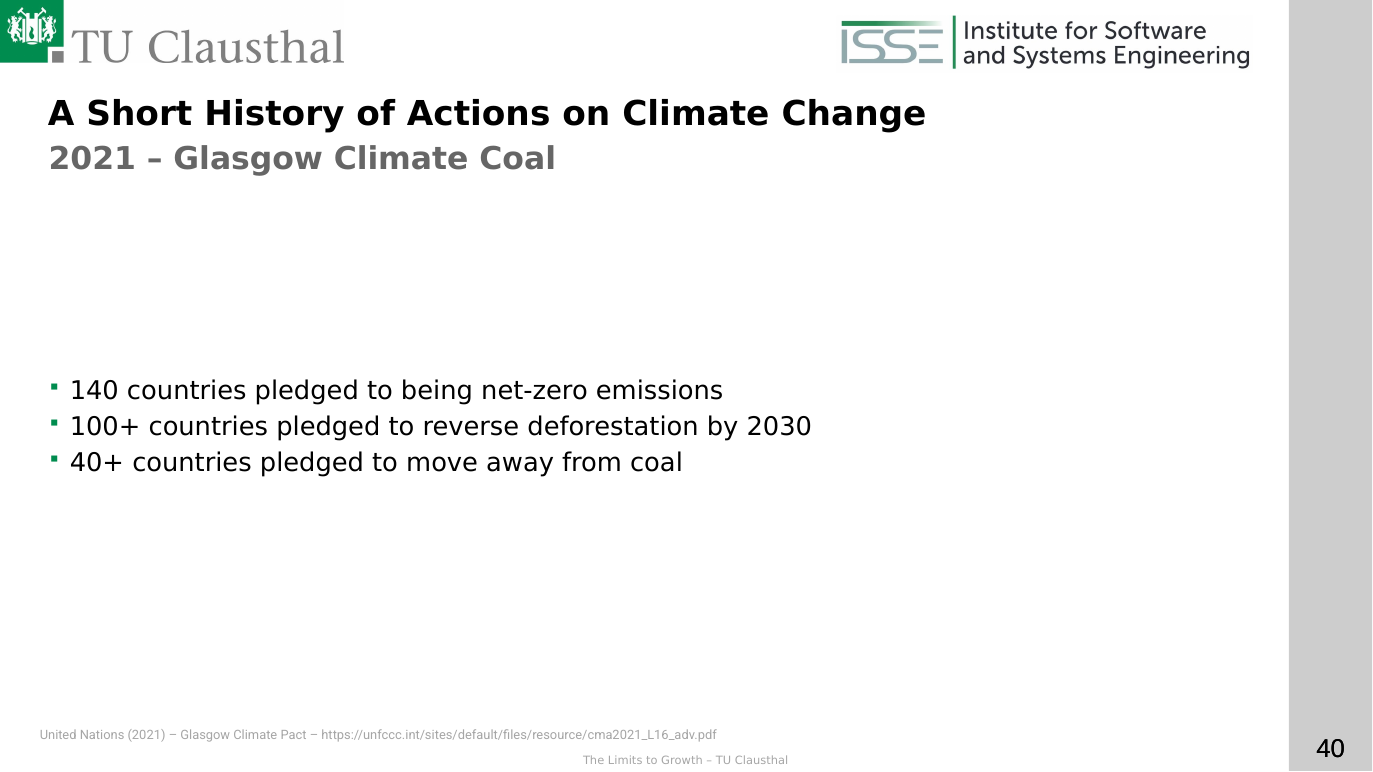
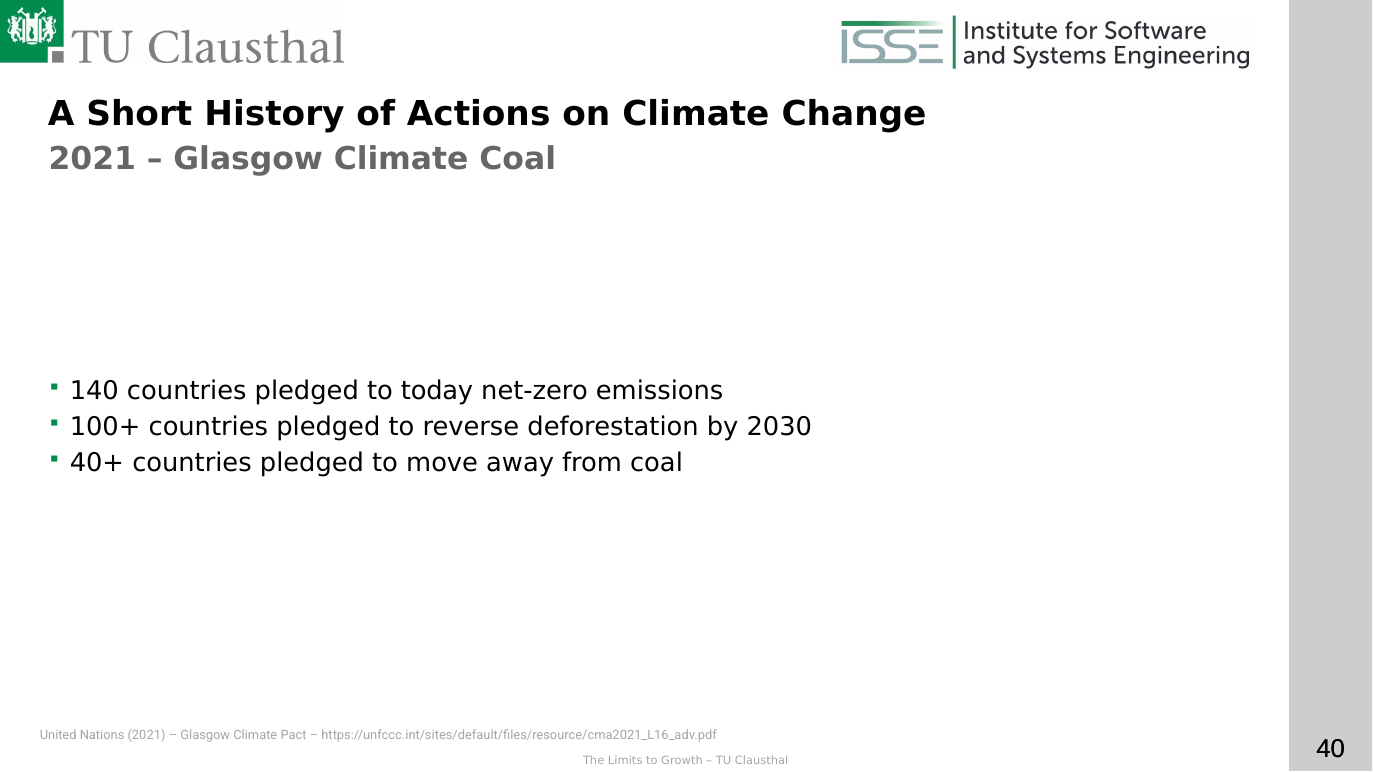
being: being -> today (437, 392)
